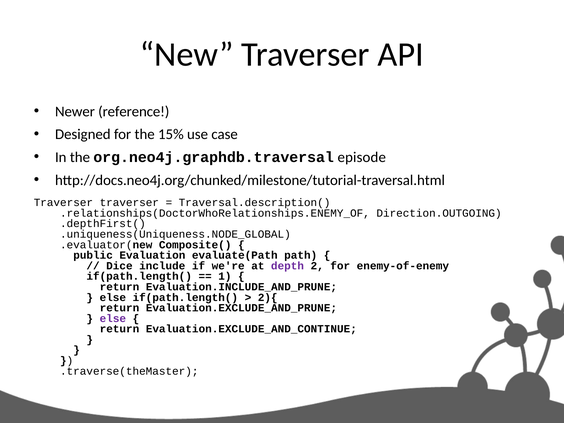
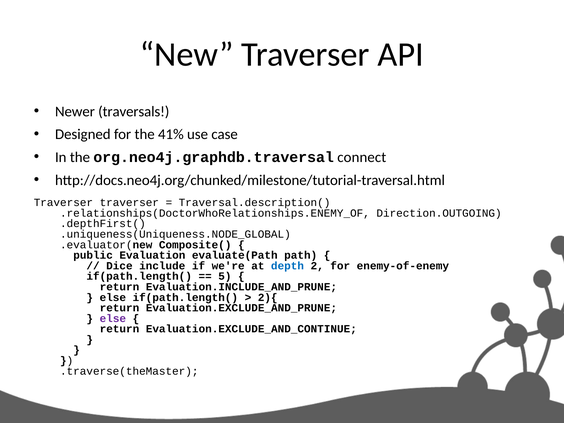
reference: reference -> traversals (134, 111)
15%: 15% -> 41% (171, 134)
episode: episode -> connect (362, 157)
depth colour: purple -> blue (287, 266)
1: 1 -> 5 (225, 276)
